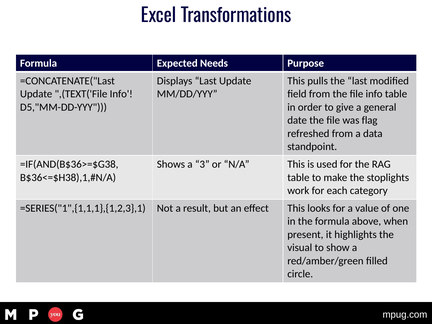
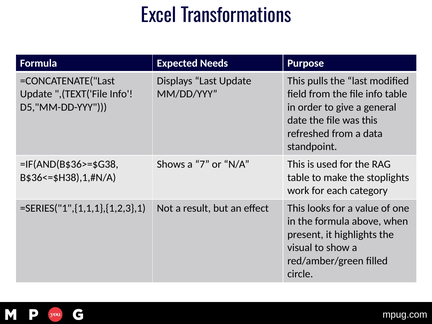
was flag: flag -> this (370, 120)
3: 3 -> 7 (202, 164)
